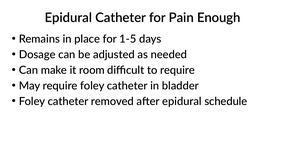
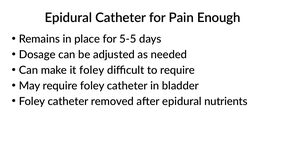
1-5: 1-5 -> 5-5 (128, 39)
it room: room -> foley (92, 70)
schedule: schedule -> nutrients (226, 101)
